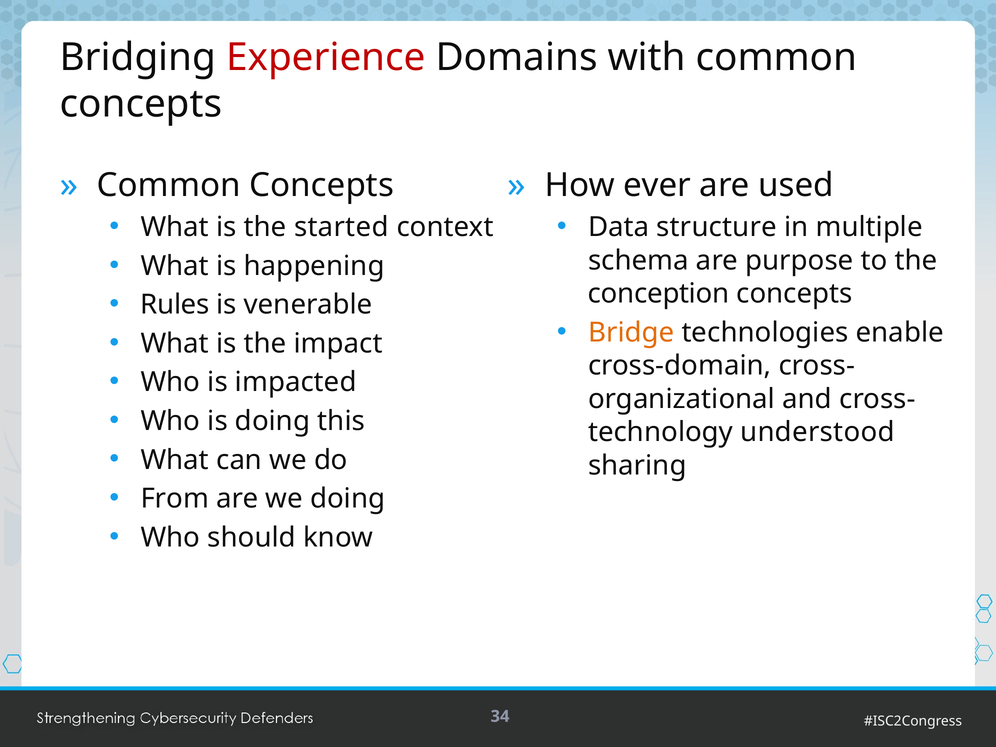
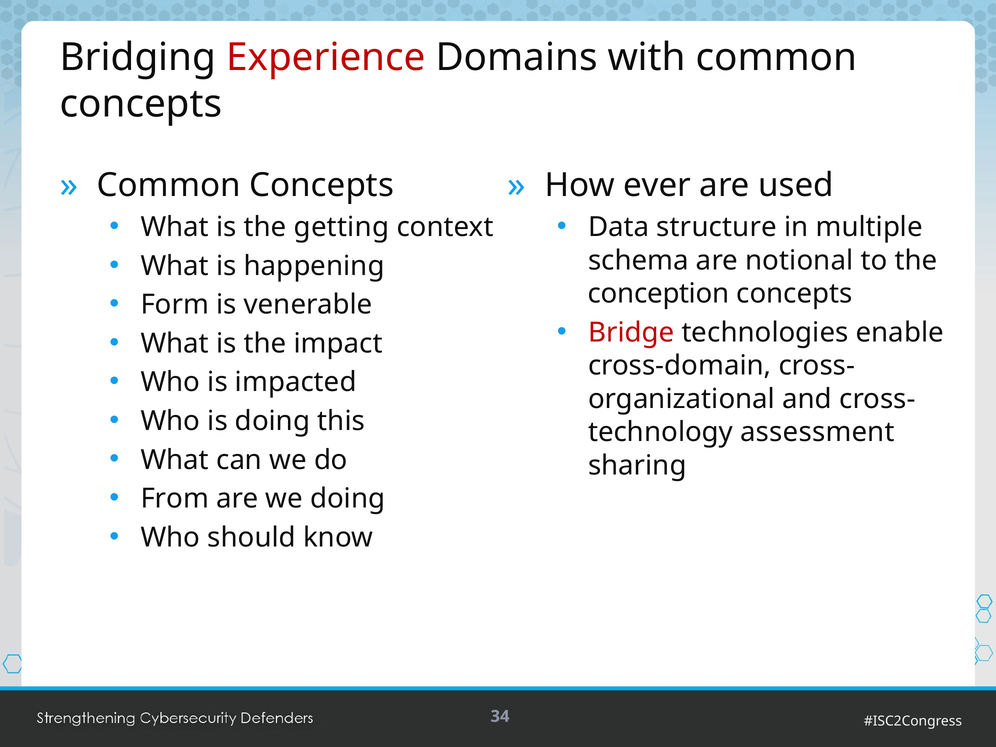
started: started -> getting (341, 227)
purpose: purpose -> notional (799, 260)
Rules: Rules -> Form (175, 305)
Bridge colour: orange -> red (631, 332)
understood: understood -> assessment (817, 432)
